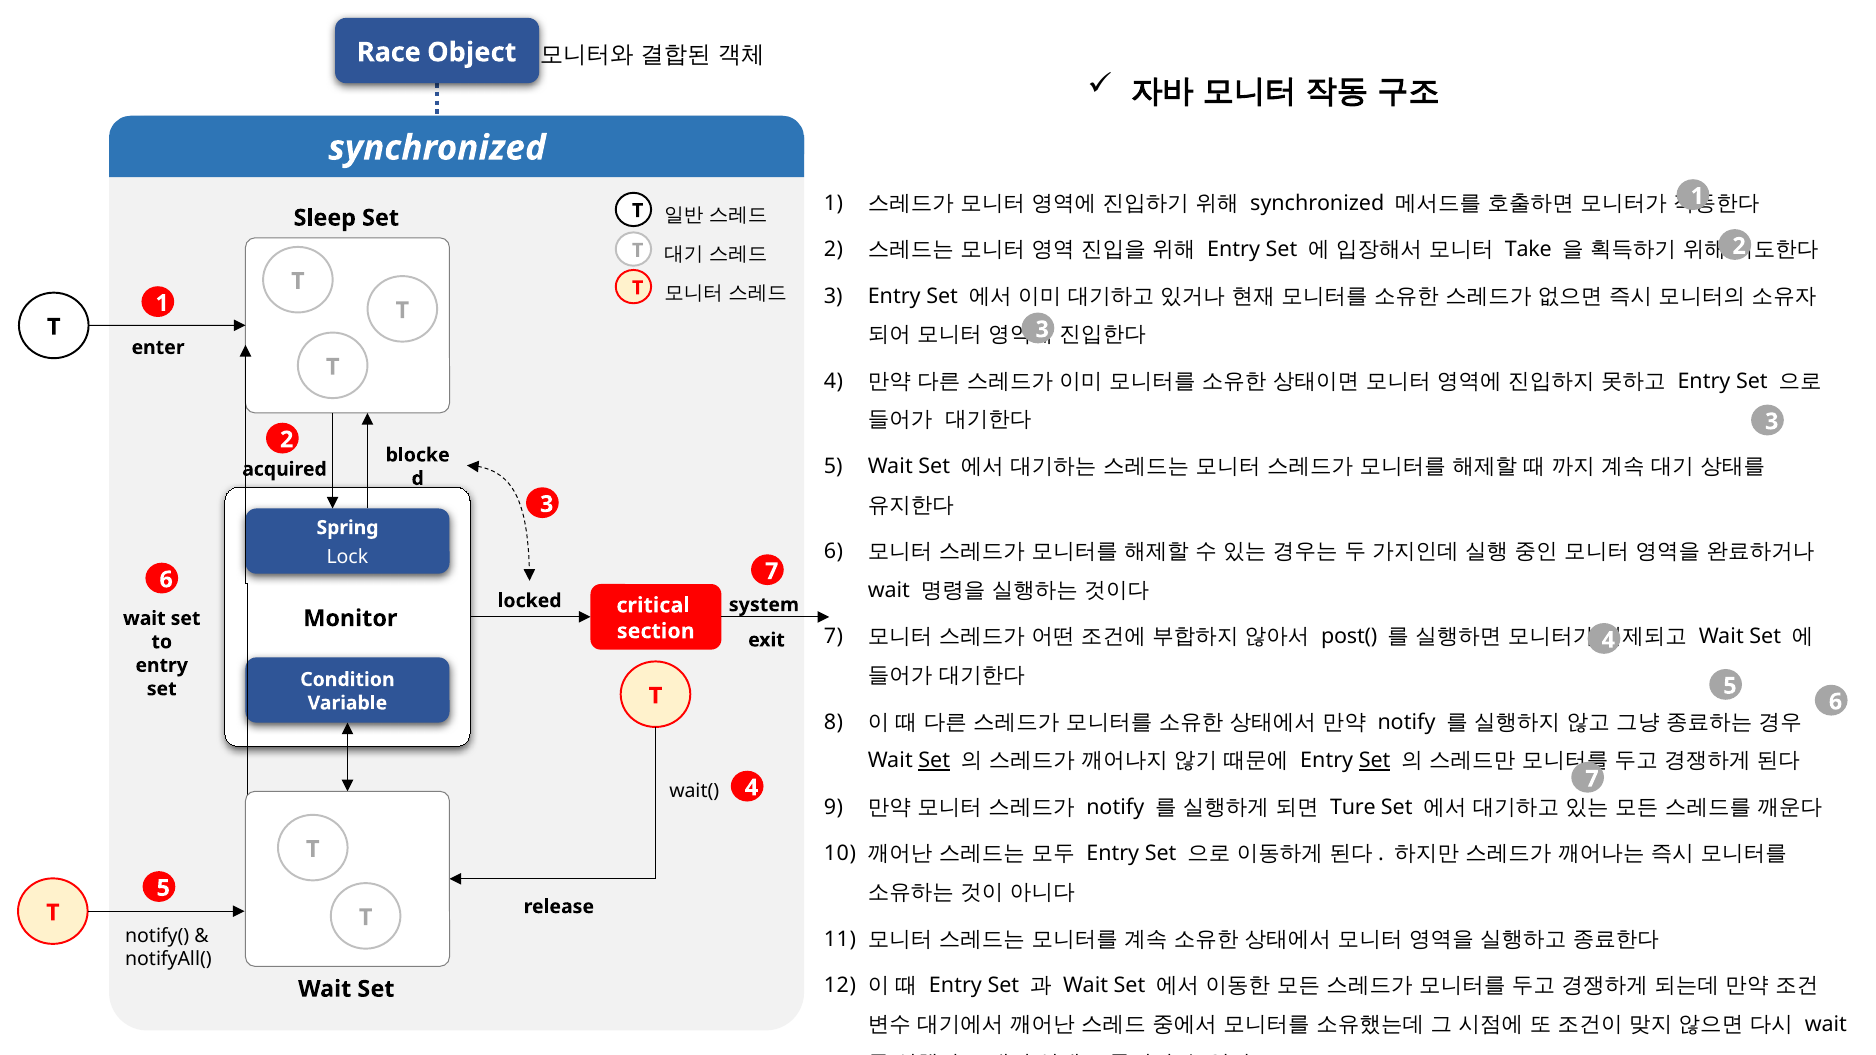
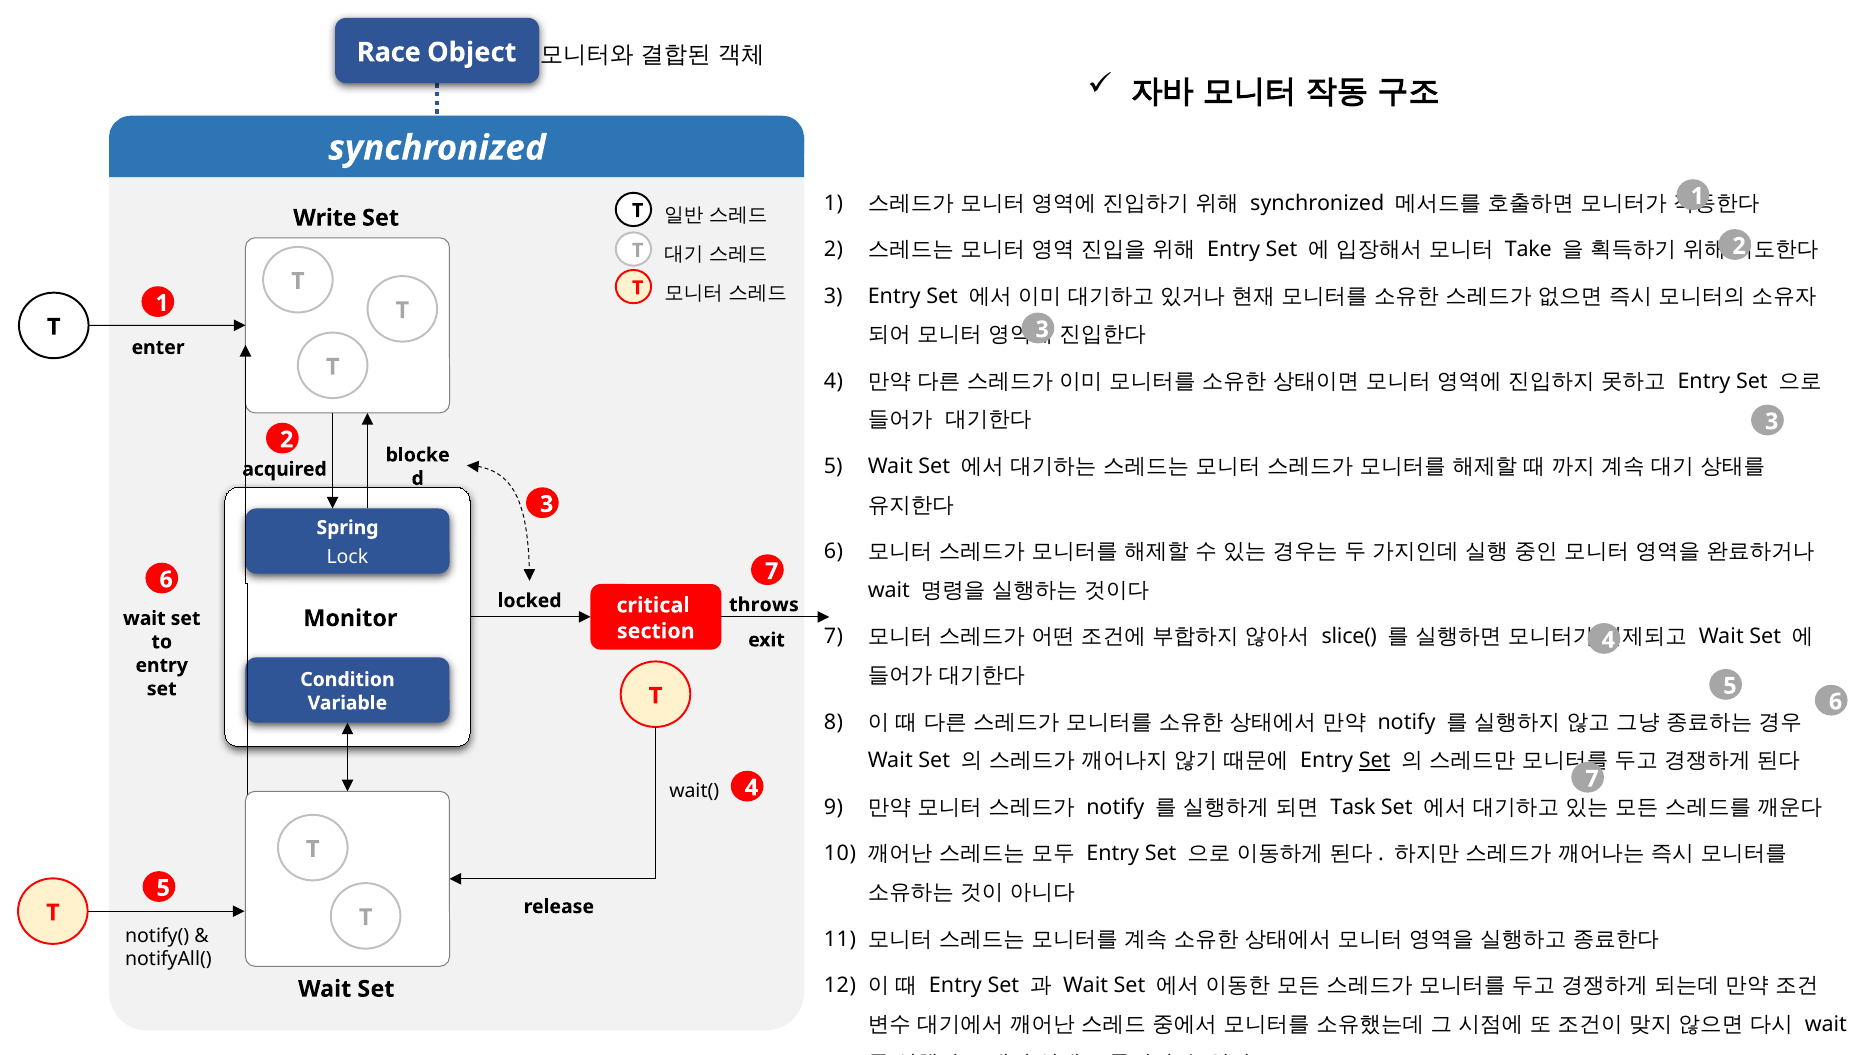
Sleep: Sleep -> Write (325, 218)
system: system -> throws (764, 605)
post(: post( -> slice( (1349, 637)
Set underline: present -> none (934, 761)
Ture: Ture -> Task (1353, 808)
